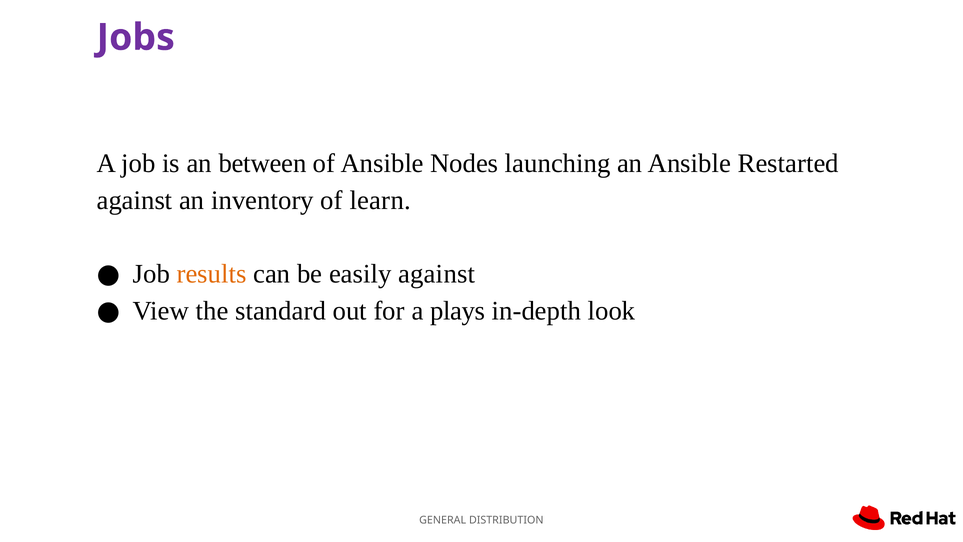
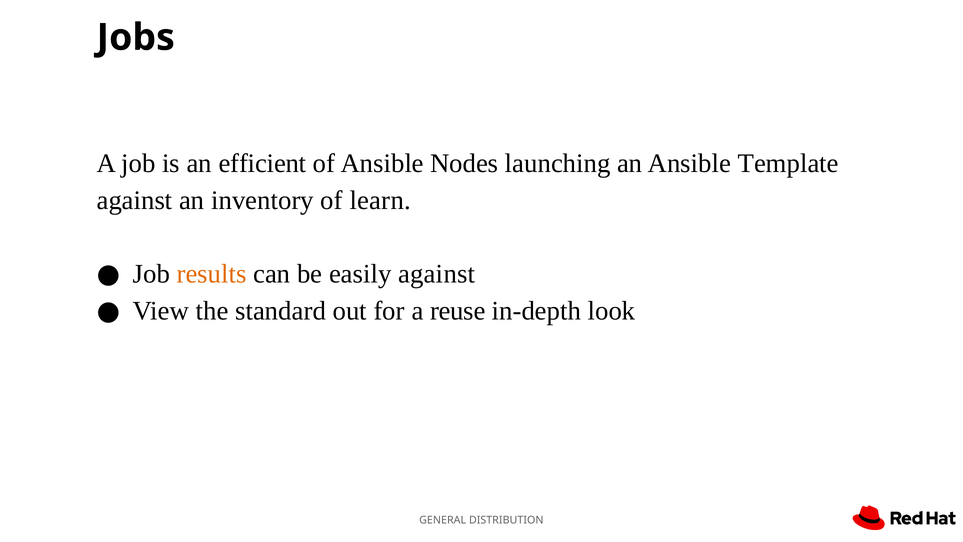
Jobs colour: purple -> black (136, 37)
between: between -> efficient (262, 163)
Restarted: Restarted -> Template (788, 163)
plays: plays -> reuse (458, 311)
